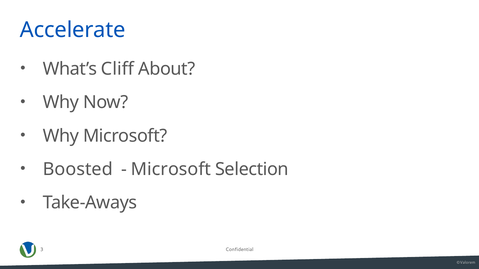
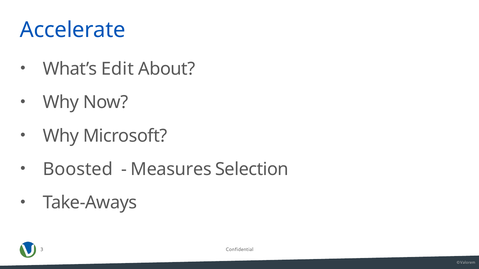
Cliff: Cliff -> Edit (118, 69)
Microsoft: Microsoft -> Measures (171, 170)
